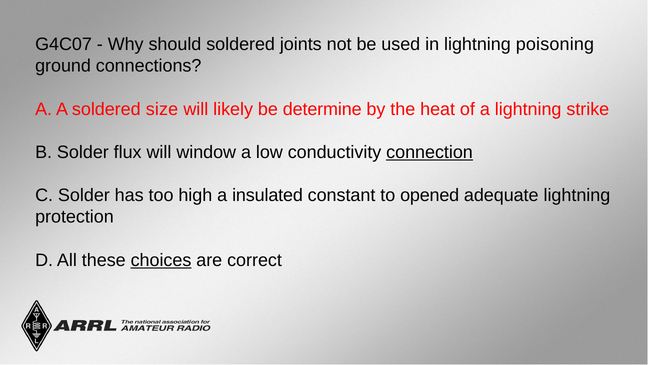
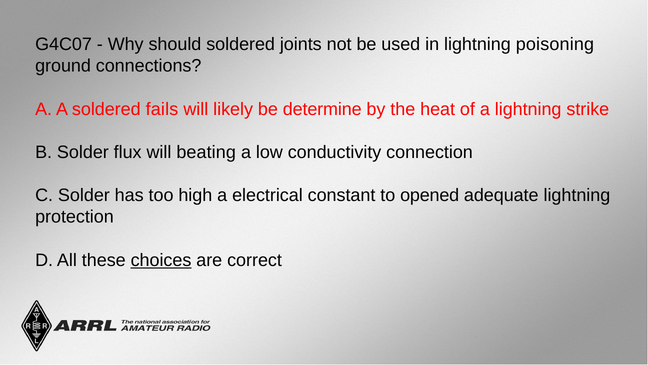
size: size -> fails (162, 109)
window: window -> beating (206, 152)
connection underline: present -> none (430, 152)
insulated: insulated -> electrical (267, 195)
